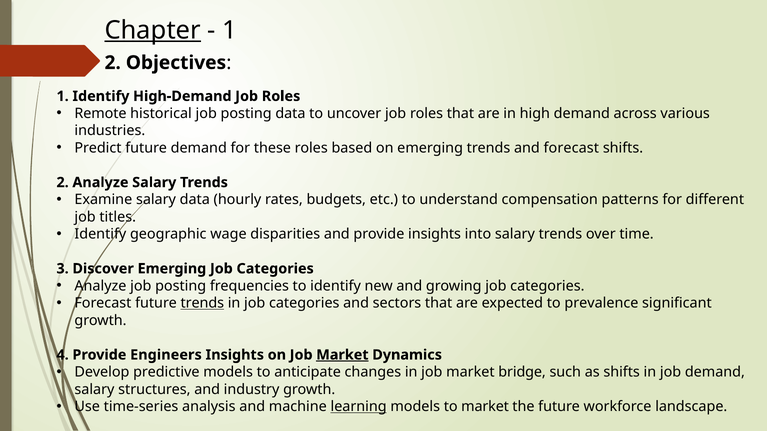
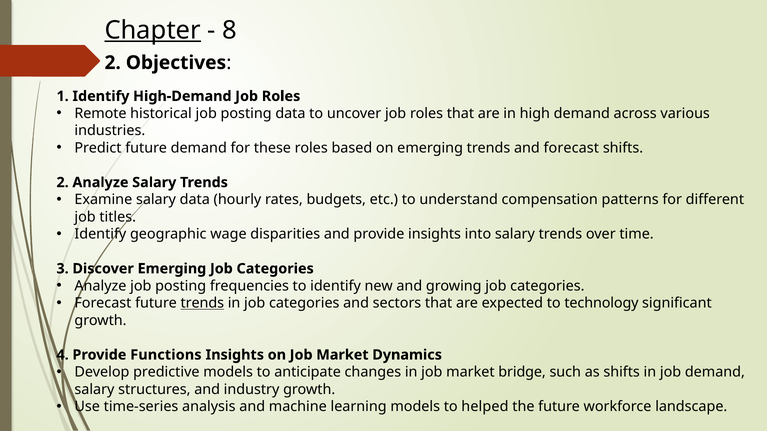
1: 1 -> 8 (230, 30)
prevalence: prevalence -> technology (601, 303)
Engineers: Engineers -> Functions (166, 355)
Market underline: present -> none (342, 355)
learning underline: present -> none (359, 407)
to market: market -> helped (485, 407)
